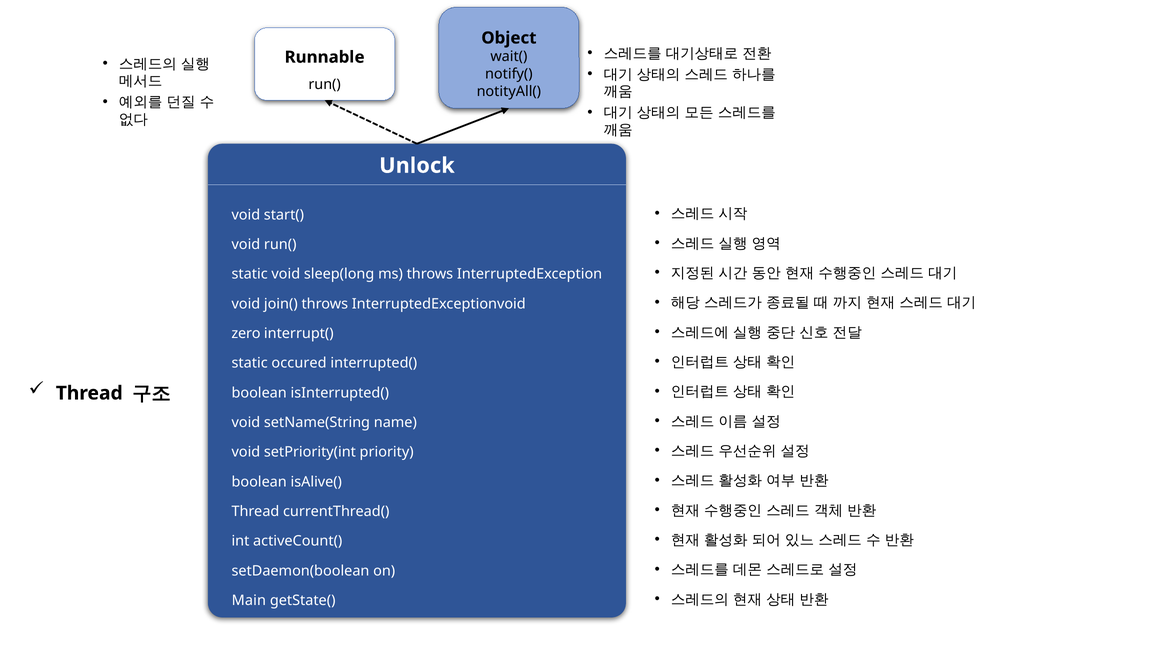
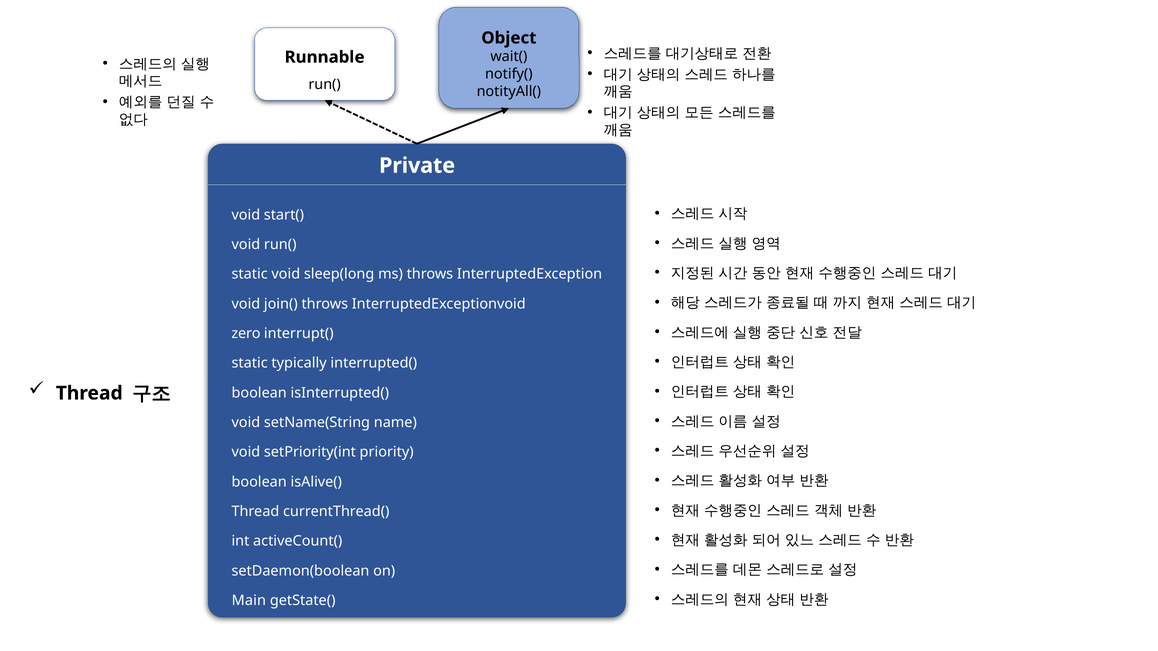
Unlock: Unlock -> Private (417, 166)
occured: occured -> typically (299, 363)
